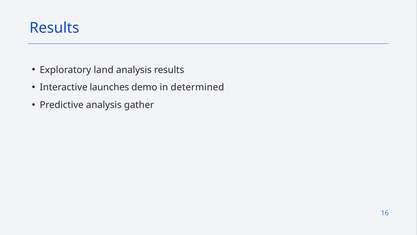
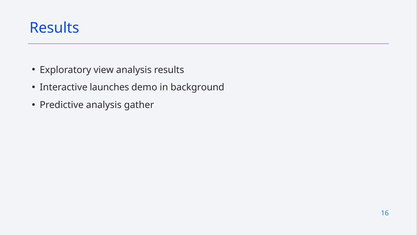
land: land -> view (104, 70)
determined: determined -> background (197, 87)
